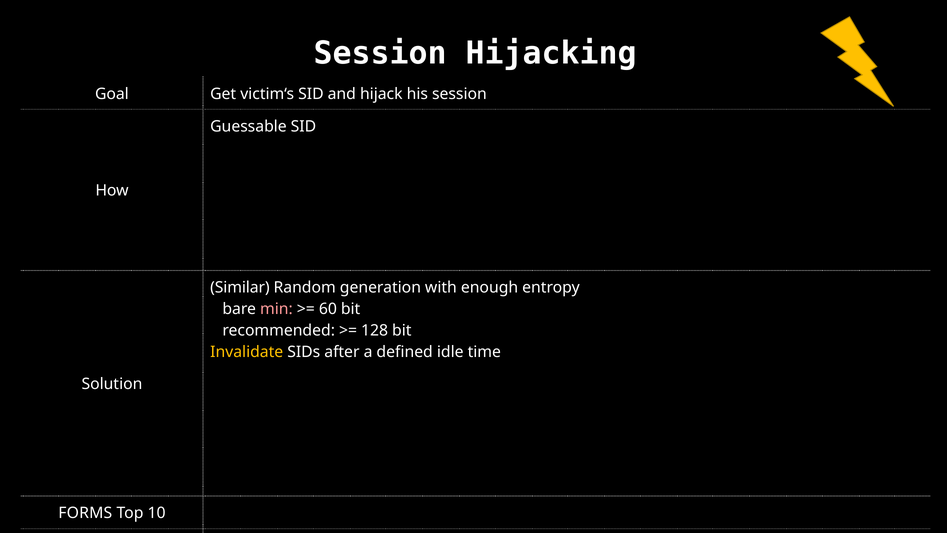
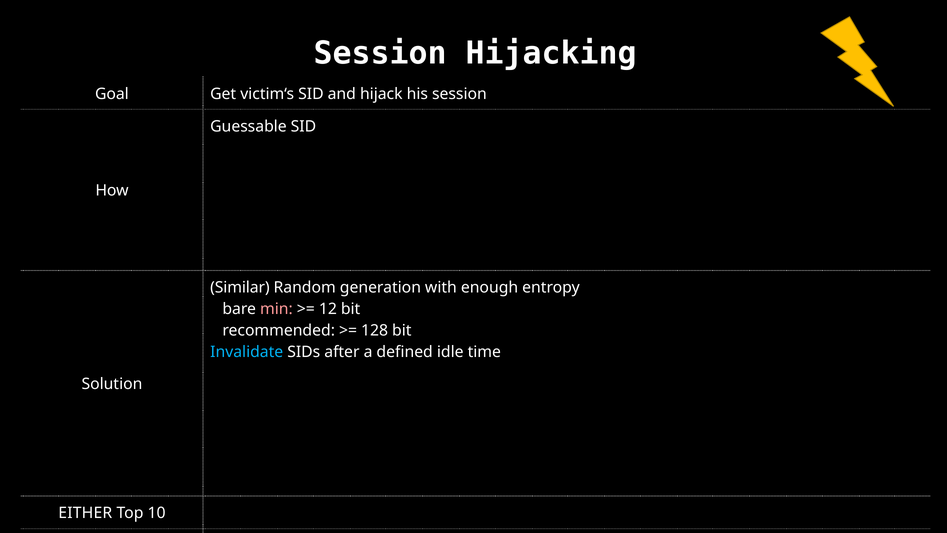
60: 60 -> 12 (328, 309)
Invalidate colour: yellow -> light blue (247, 352)
FORMS: FORMS -> EITHER (85, 513)
